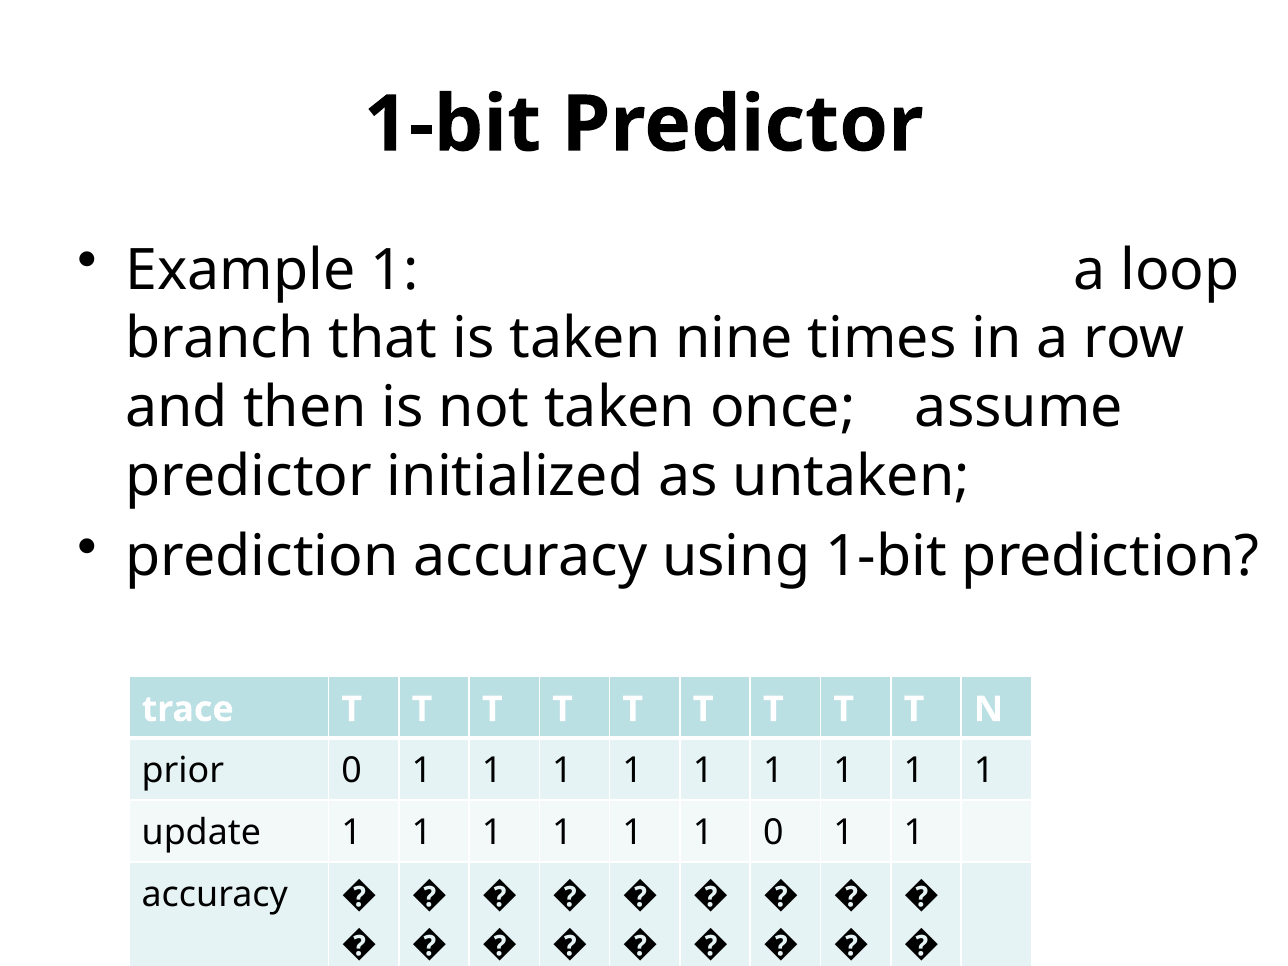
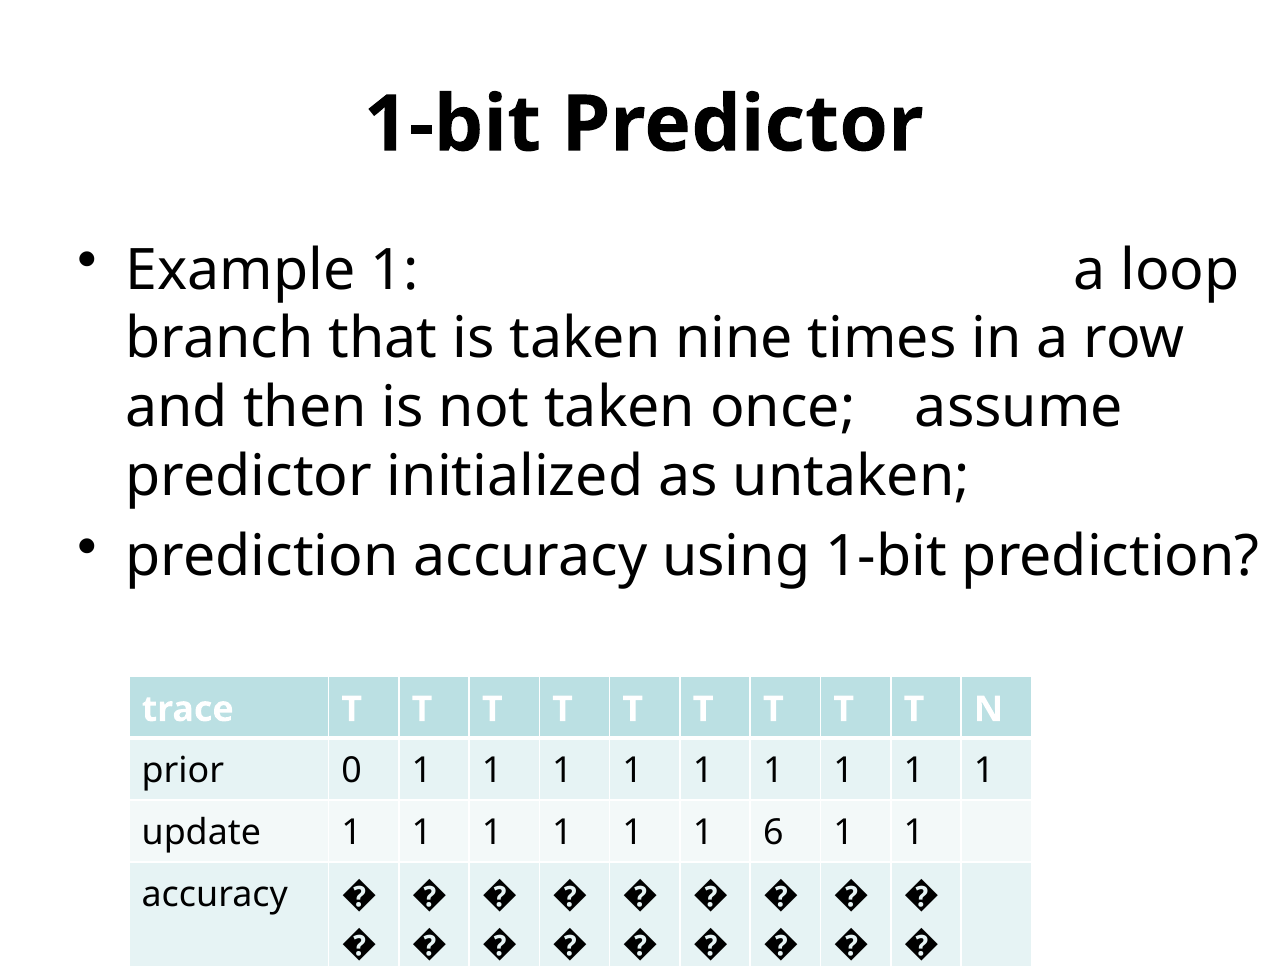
1 0: 0 -> 6 (773, 833)
